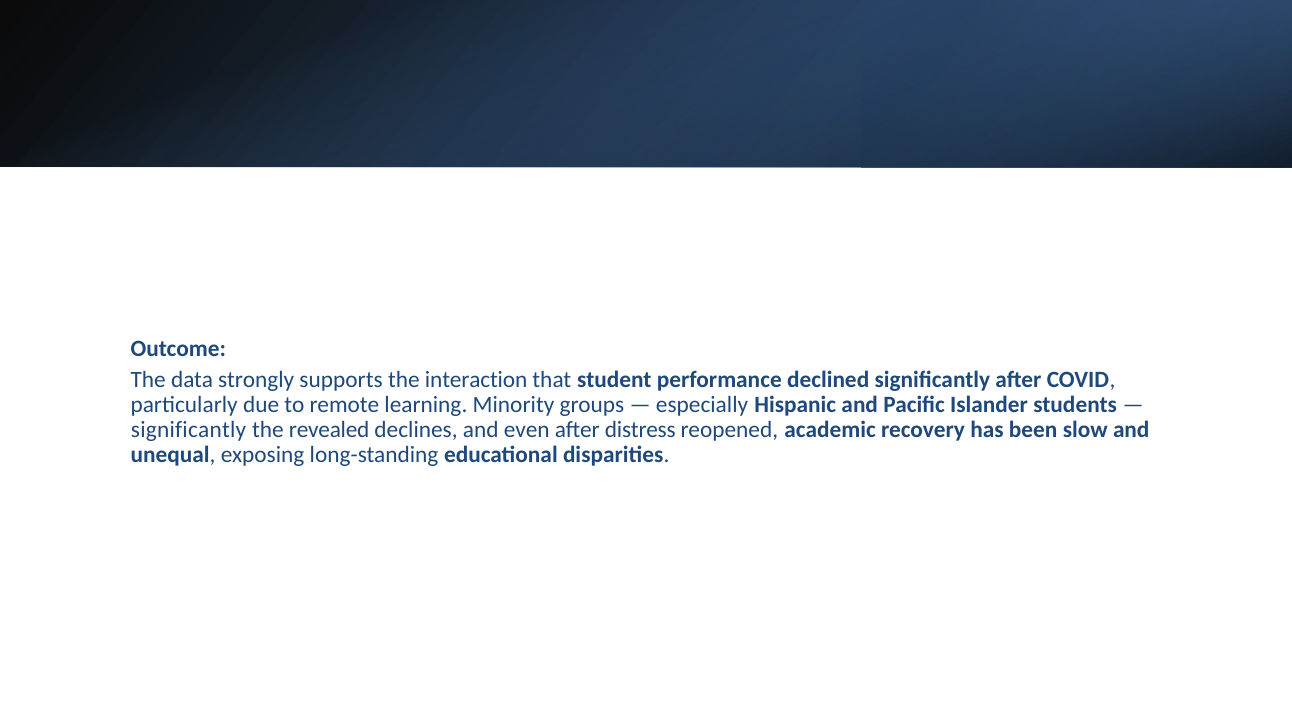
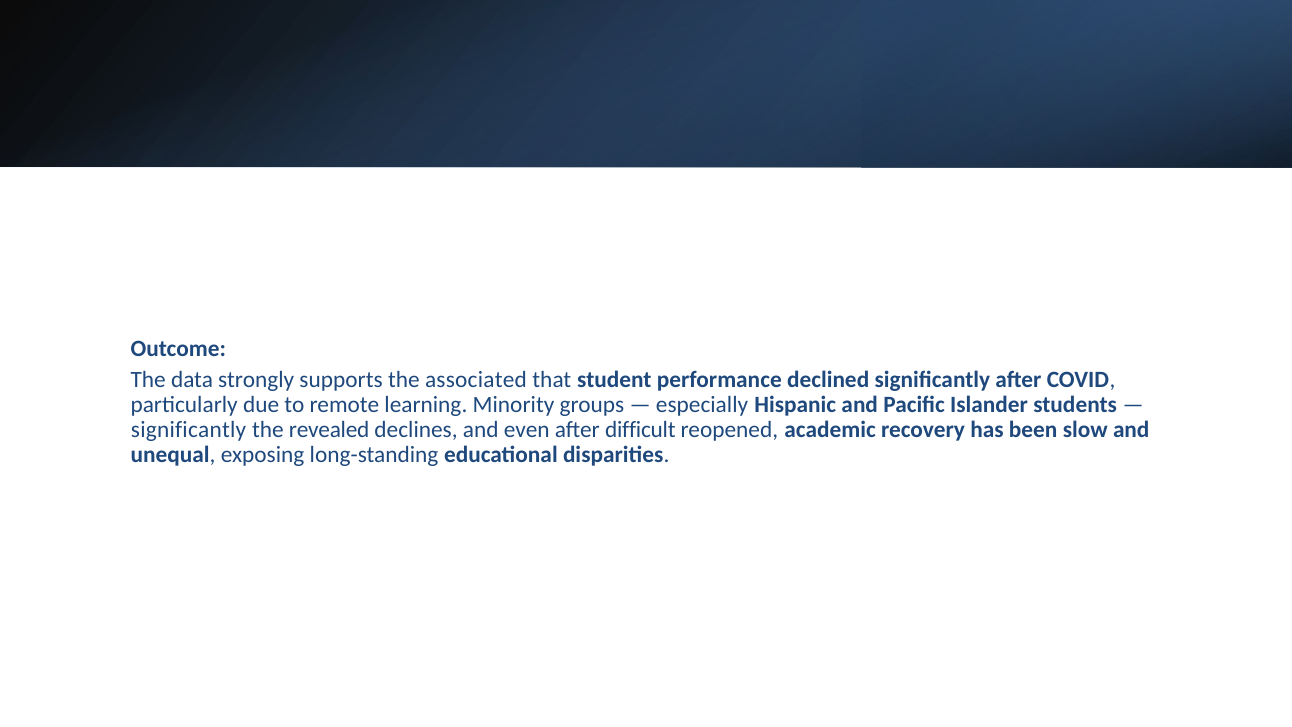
interaction: interaction -> associated (476, 379)
distress: distress -> difficult (640, 430)
